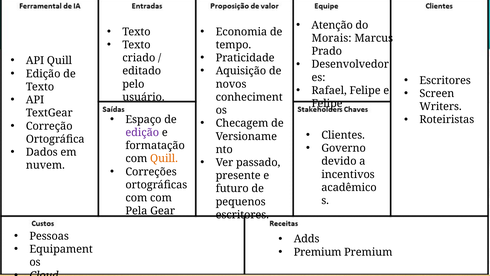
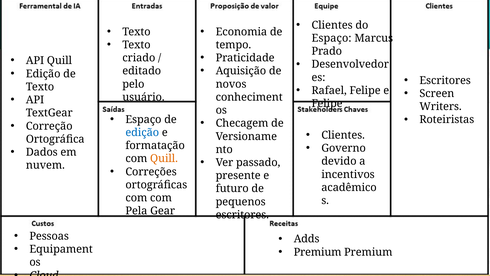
Atenção: Atenção -> Clientes (332, 25)
Morais: Morais -> Espaço (332, 38)
edição colour: purple -> blue (142, 132)
